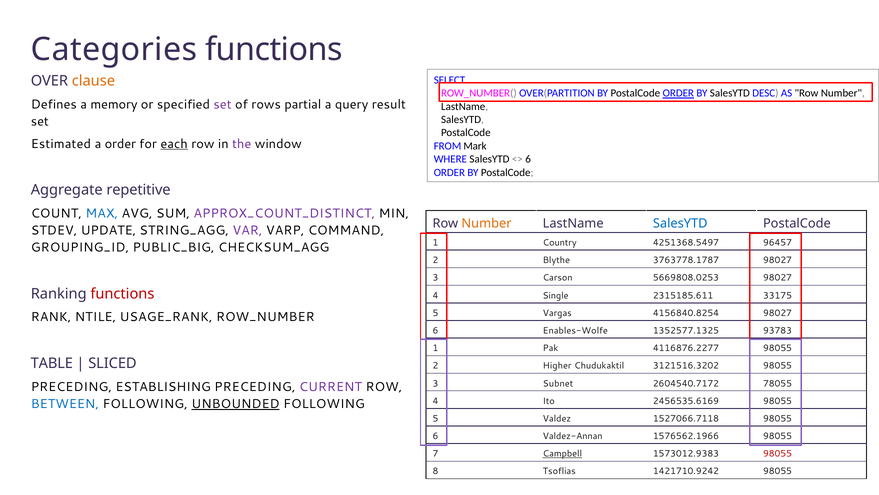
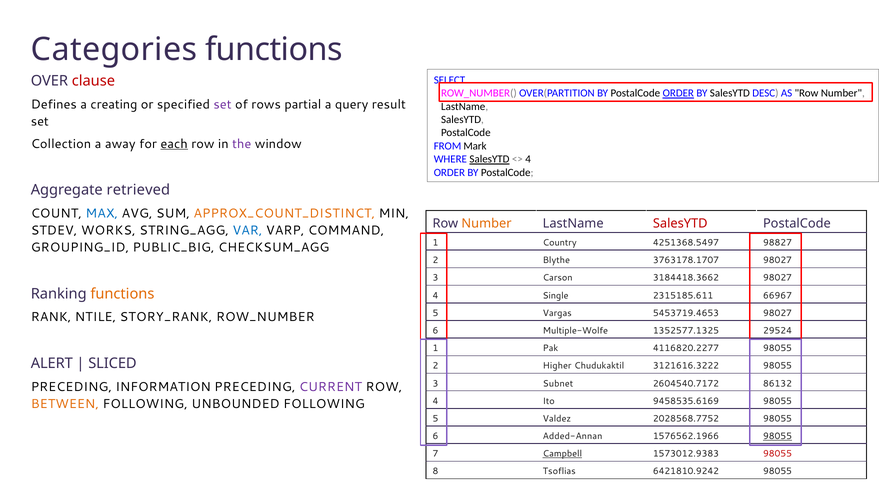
clause colour: orange -> red (93, 81)
memory: memory -> creating (114, 104)
Estimated: Estimated -> Collection (61, 144)
a order: order -> away (120, 144)
SalesYTD underline: none -> present (489, 159)
6: 6 -> 4 (528, 159)
repetitive: repetitive -> retrieved (138, 190)
APPROX_COUNT_DISTINCT colour: purple -> orange (284, 213)
SalesYTD colour: blue -> red (680, 223)
UPDATE: UPDATE -> WORKS (108, 230)
VAR colour: purple -> blue (247, 230)
96457: 96457 -> 98827 (777, 243)
3763778.1787: 3763778.1787 -> 3763178.1707 (686, 260)
5669808.0253: 5669808.0253 -> 3184418.3662 (686, 278)
functions colour: red -> orange (122, 293)
33175: 33175 -> 66967 (777, 295)
4156840.8254: 4156840.8254 -> 5453719.4653 (686, 313)
USAGE_RANK: USAGE_RANK -> STORY_RANK (166, 317)
Enables-Wolfe: Enables-Wolfe -> Multiple-Wolfe (575, 330)
93783: 93783 -> 29524 (777, 330)
4116876.2277: 4116876.2277 -> 4116820.2277 (686, 348)
TABLE: TABLE -> ALERT (52, 363)
3121516.3202: 3121516.3202 -> 3121616.3222 (686, 366)
78055: 78055 -> 86132 (777, 383)
ESTABLISHING: ESTABLISHING -> INFORMATION (163, 386)
2456535.6169: 2456535.6169 -> 9458535.6169 (686, 401)
BETWEEN colour: blue -> orange (65, 403)
UNBOUNDED underline: present -> none (235, 403)
1527066.7118: 1527066.7118 -> 2028568.7752 (686, 418)
Valdez-Annan: Valdez-Annan -> Added-Annan (573, 436)
98055 underline: none -> present (777, 436)
1421710.9242: 1421710.9242 -> 6421810.9242 (686, 471)
